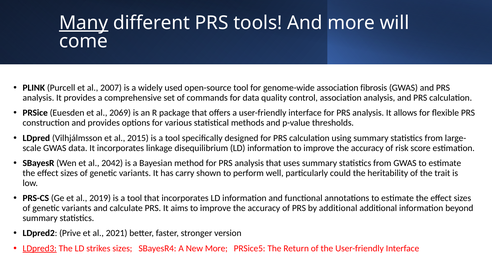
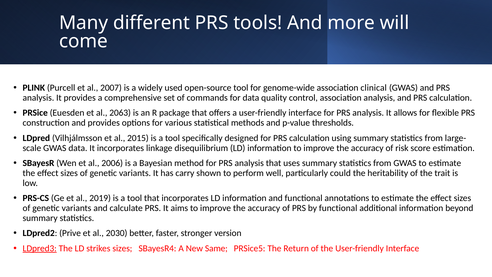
Many underline: present -> none (84, 23)
fibrosis: fibrosis -> clinical (374, 88)
2069: 2069 -> 2063 (120, 113)
2042: 2042 -> 2006 (112, 163)
by additional: additional -> functional (338, 208)
2021: 2021 -> 2030 (117, 233)
New More: More -> Same (216, 248)
